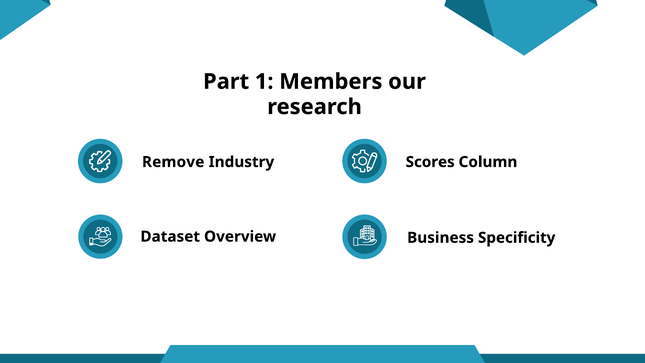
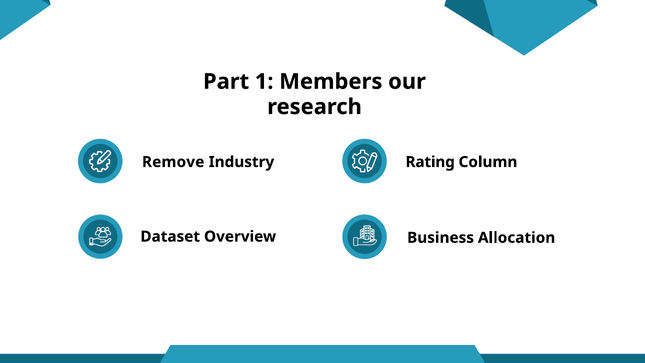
Scores: Scores -> Rating (430, 162)
Specificity: Specificity -> Allocation (517, 238)
